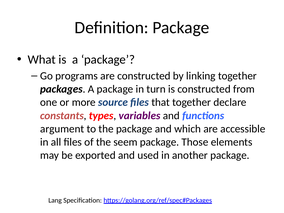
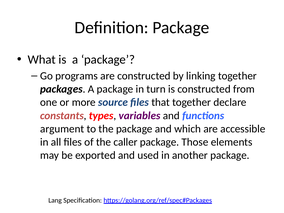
seem: seem -> caller (125, 142)
